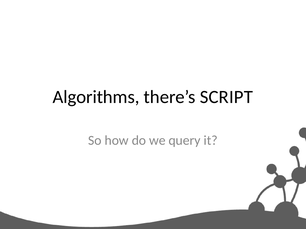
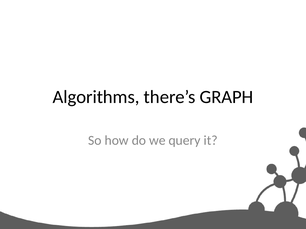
SCRIPT: SCRIPT -> GRAPH (226, 97)
